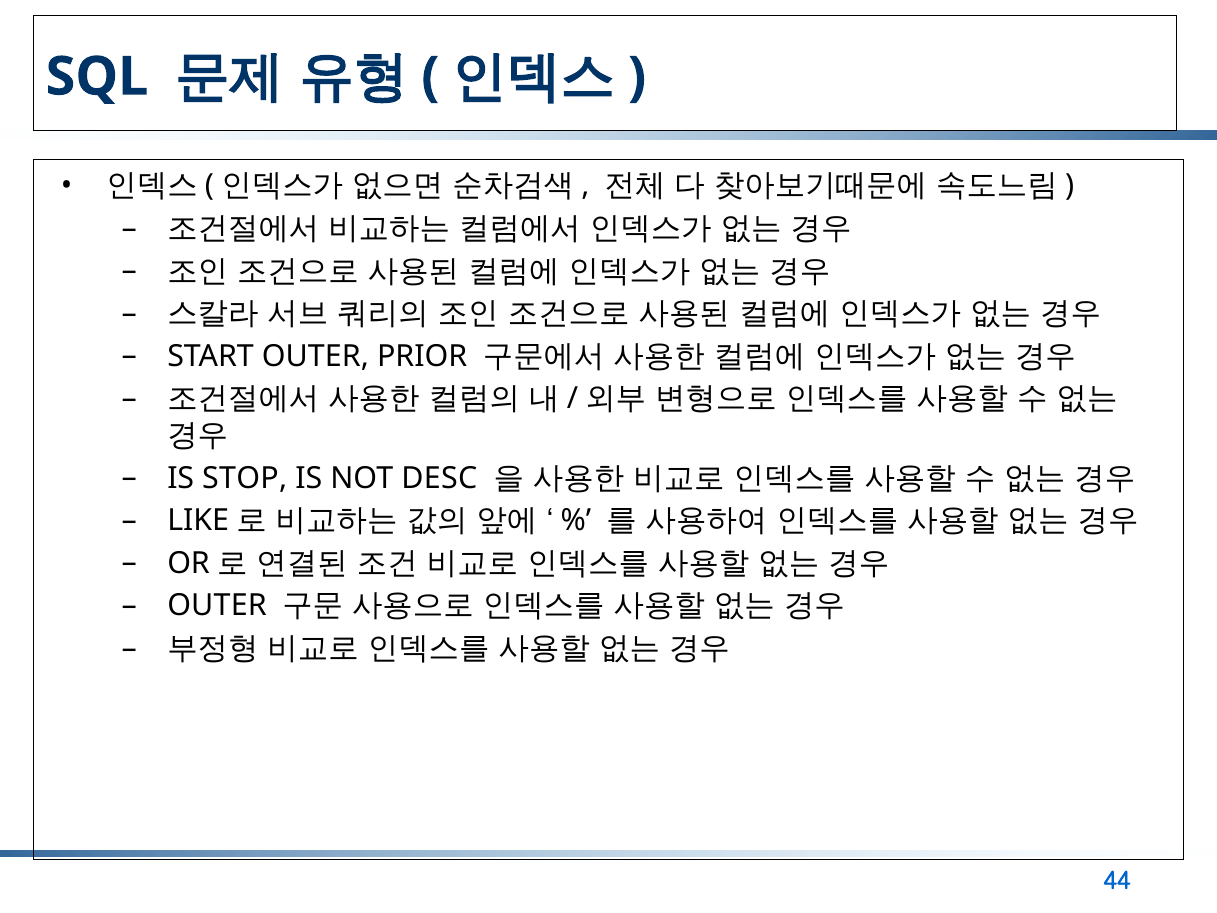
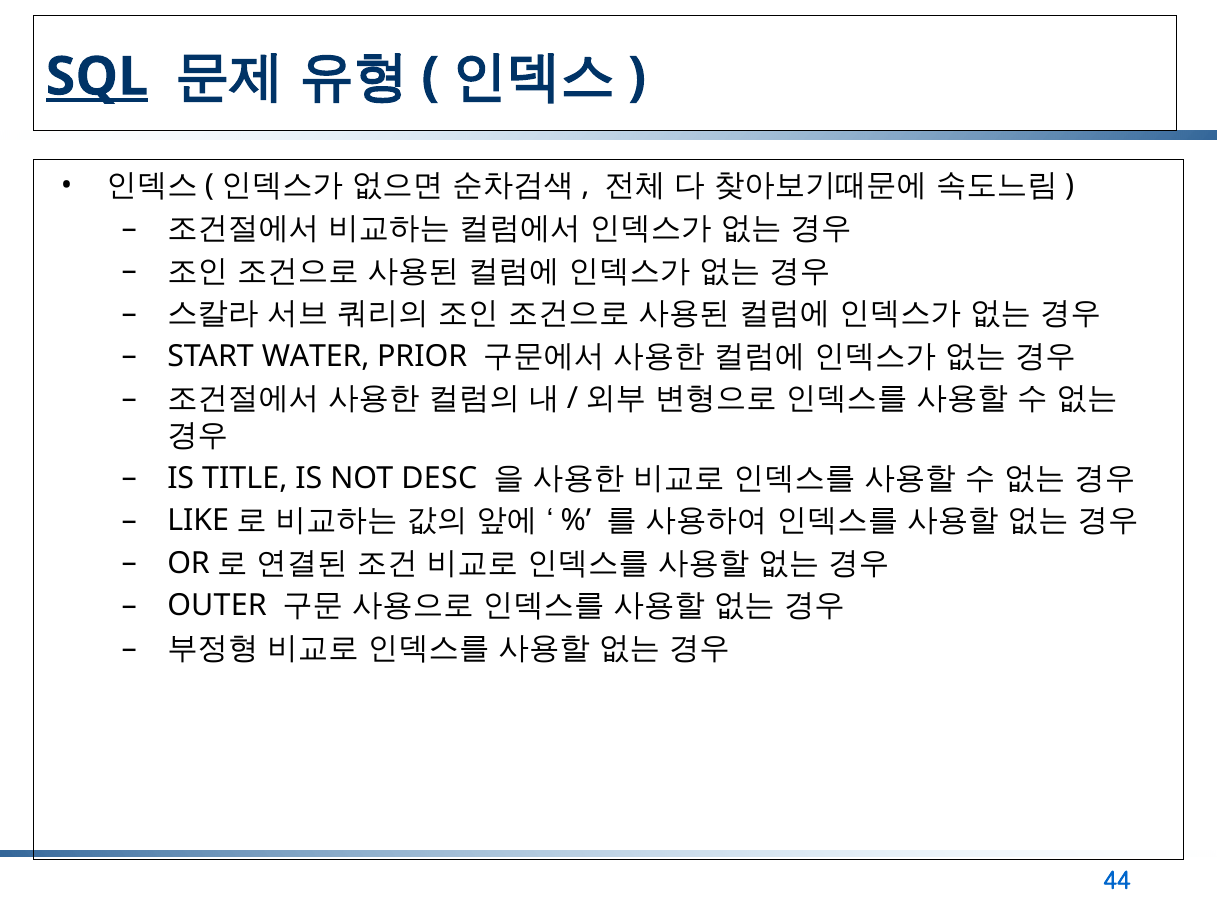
SQL underline: none -> present (97, 77)
START OUTER: OUTER -> WATER (316, 356)
STOP: STOP -> TITLE (245, 478)
